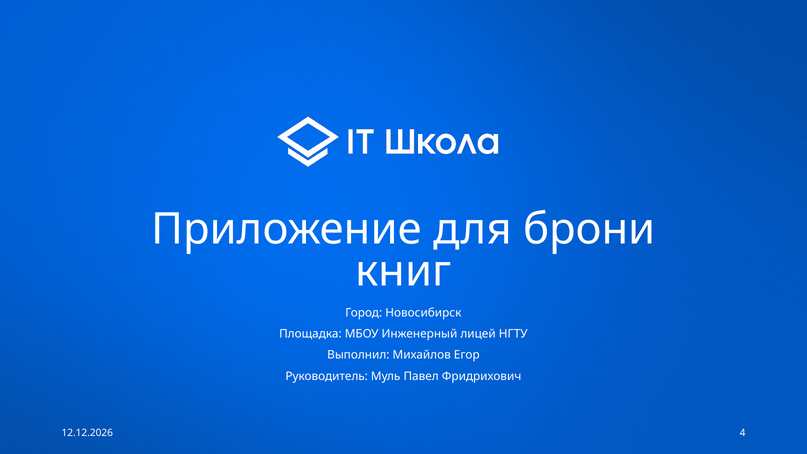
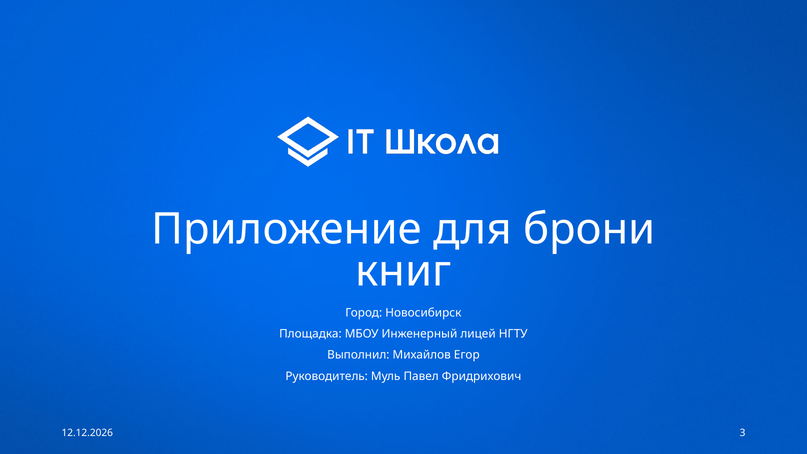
4: 4 -> 3 (743, 433)
